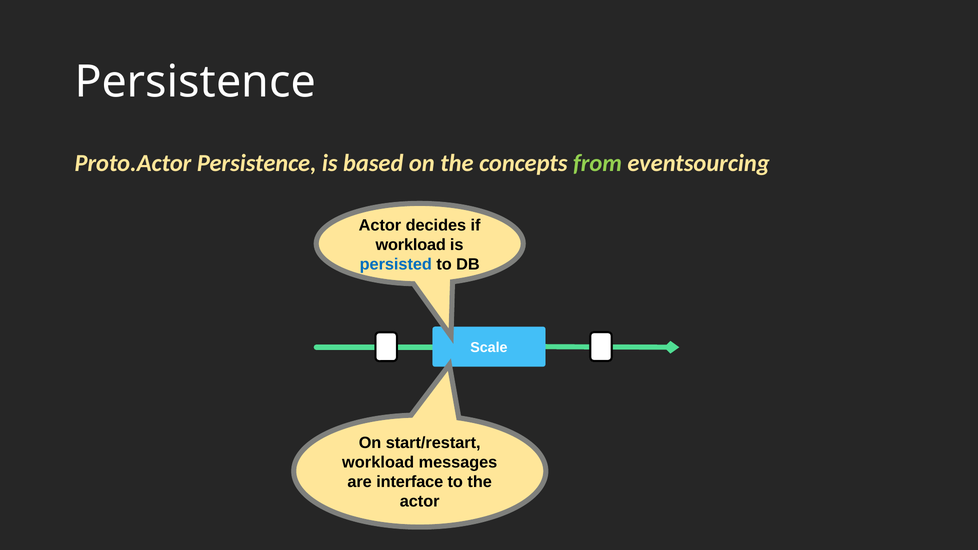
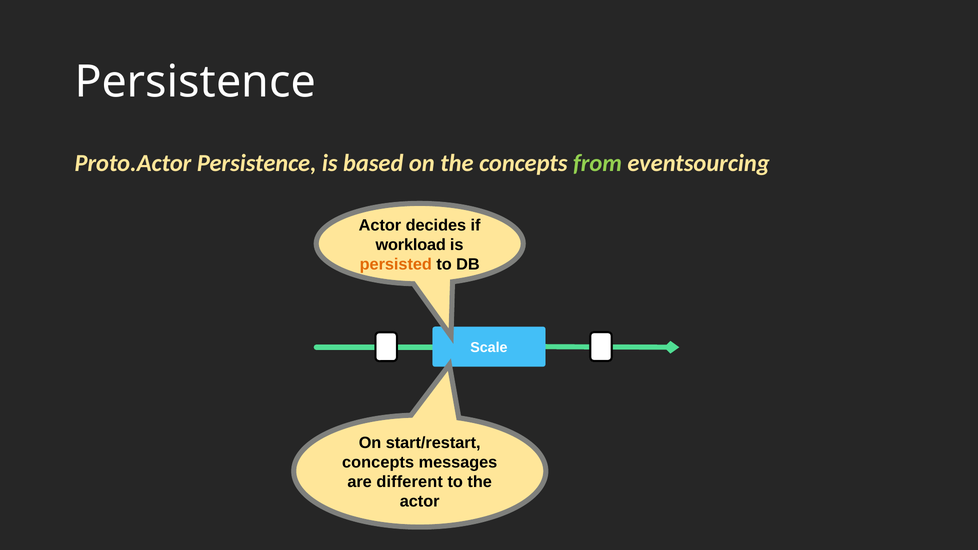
persisted colour: blue -> orange (396, 264)
workload: workload -> concepts (378, 463)
interface: interface -> different (410, 482)
